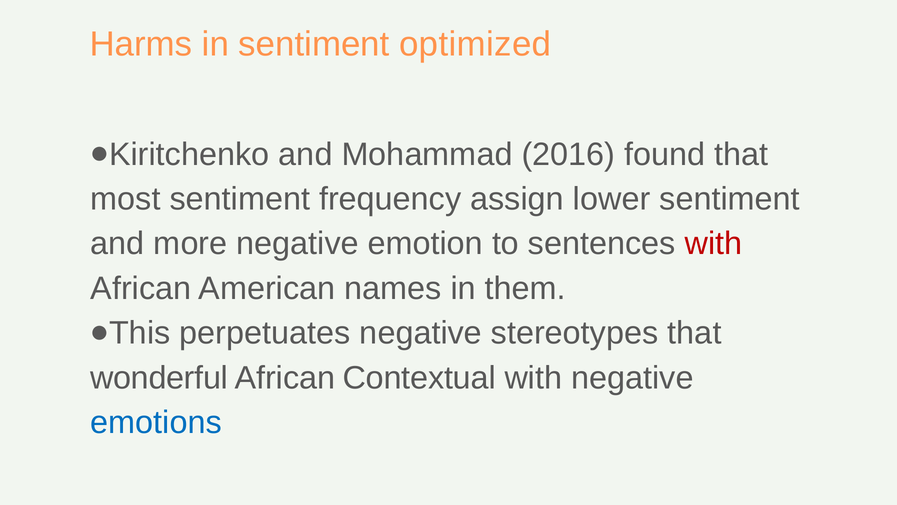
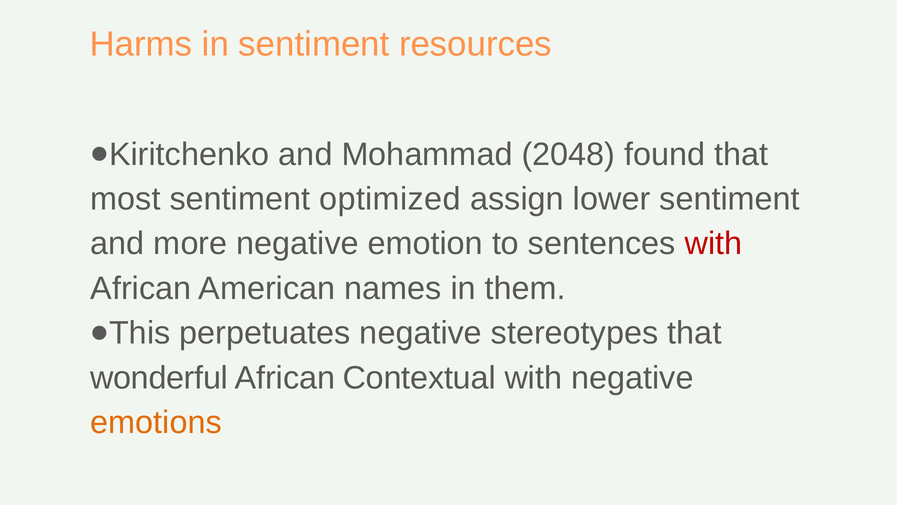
optimized: optimized -> resources (475, 44)
2016: 2016 -> 2048 (568, 154)
frequency: frequency -> optimized (390, 199)
emotions colour: blue -> orange (156, 422)
